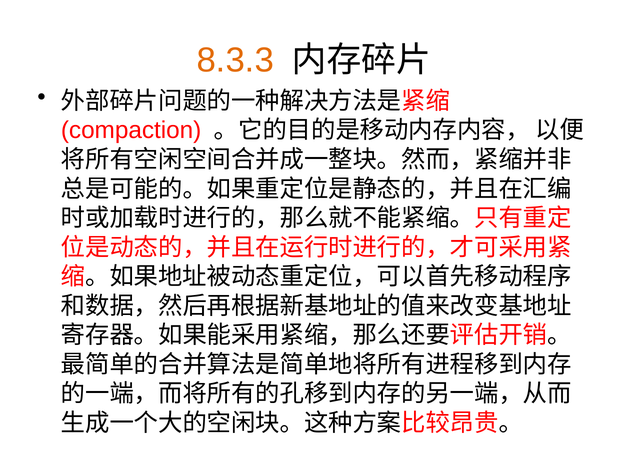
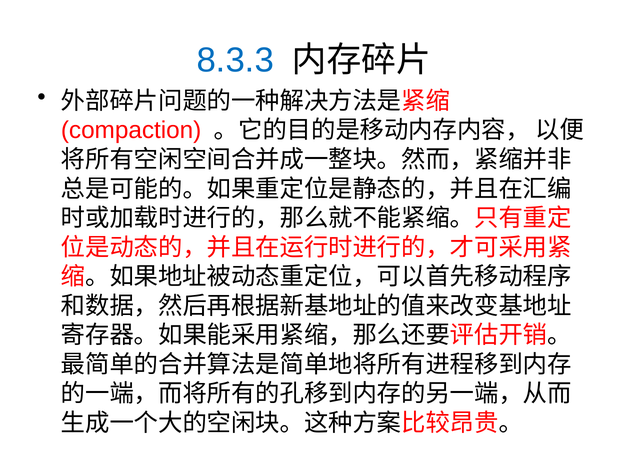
8.3.3 colour: orange -> blue (235, 60)
